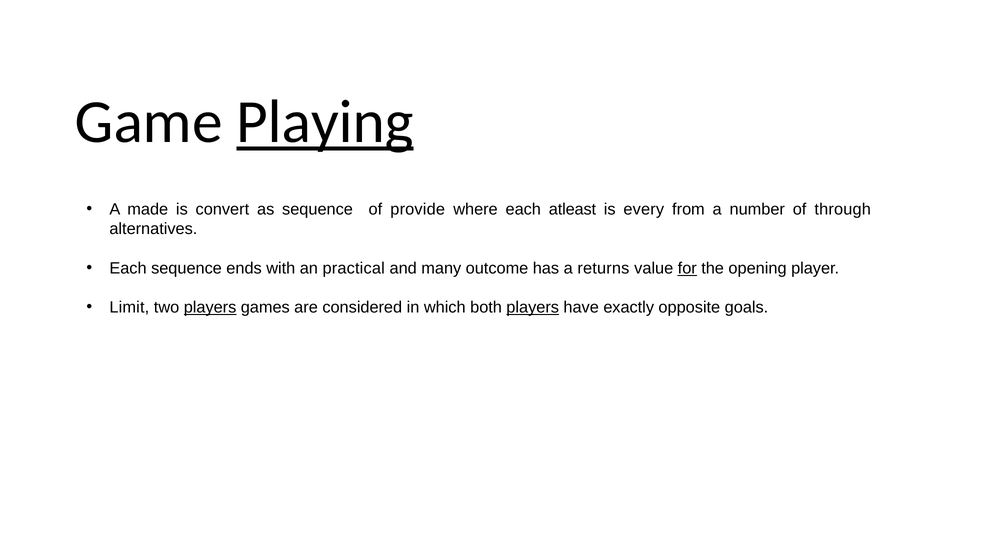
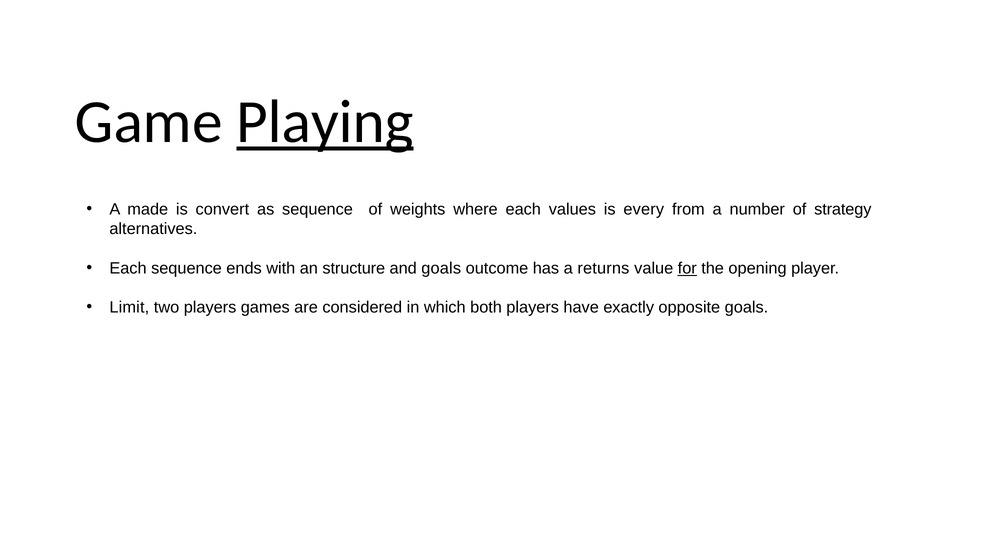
provide: provide -> weights (418, 210)
atleast: atleast -> values (572, 210)
through: through -> strategy (843, 210)
practical: practical -> structure (354, 268)
and many: many -> goals (441, 268)
players underline: present -> none (210, 308)
players underline: present -> none (533, 308)
